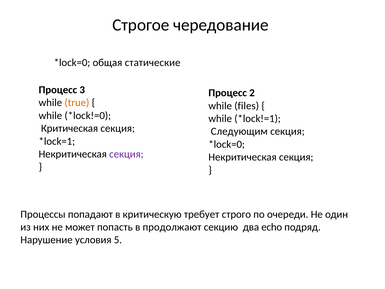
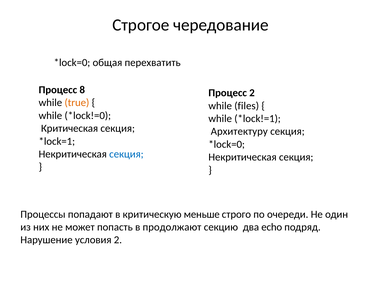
статические: статические -> перехватить (153, 62)
3: 3 -> 8 (82, 90)
Следующим: Следующим -> Архитектуру (239, 131)
секция colour: purple -> blue (126, 154)
требует: требует -> меньше (202, 214)
условия 5: 5 -> 2 (118, 240)
